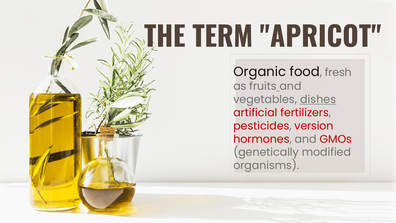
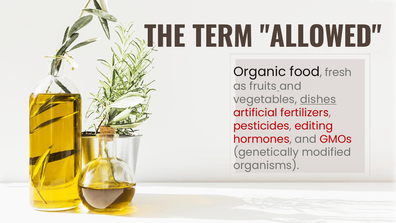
APRICOT: APRICOT -> ALLOWED (321, 38)
version: version -> editing (314, 126)
